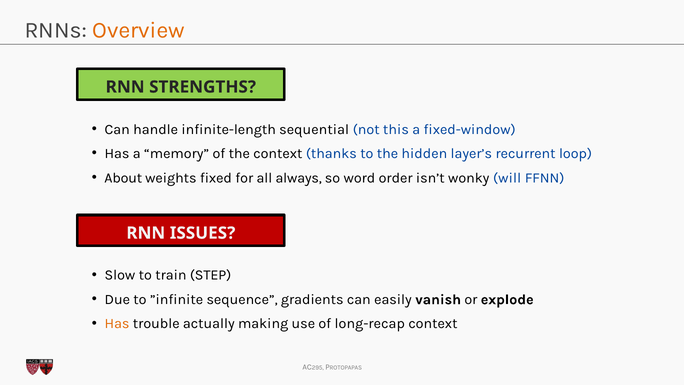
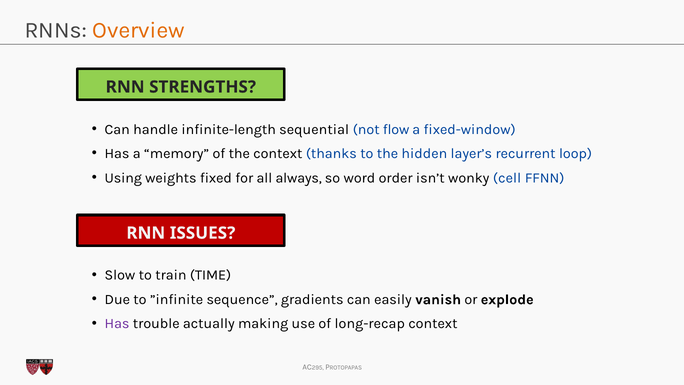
this: this -> flow (396, 129)
About: About -> Using (123, 178)
will: will -> cell (507, 178)
STEP: STEP -> TIME (211, 275)
Has colour: orange -> purple (117, 324)
